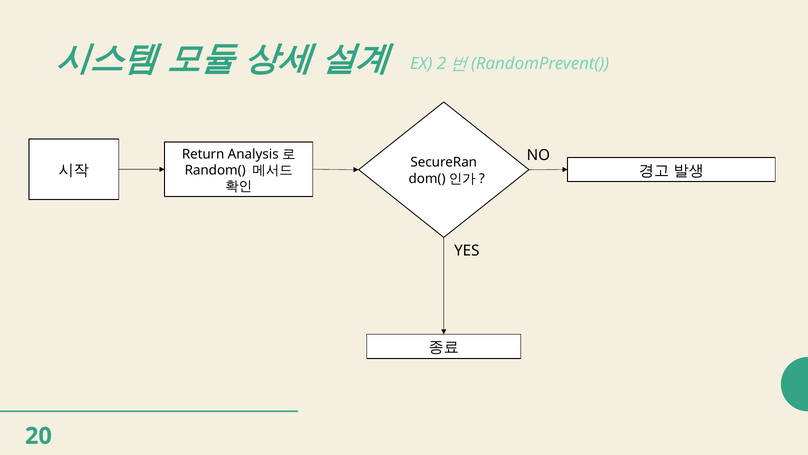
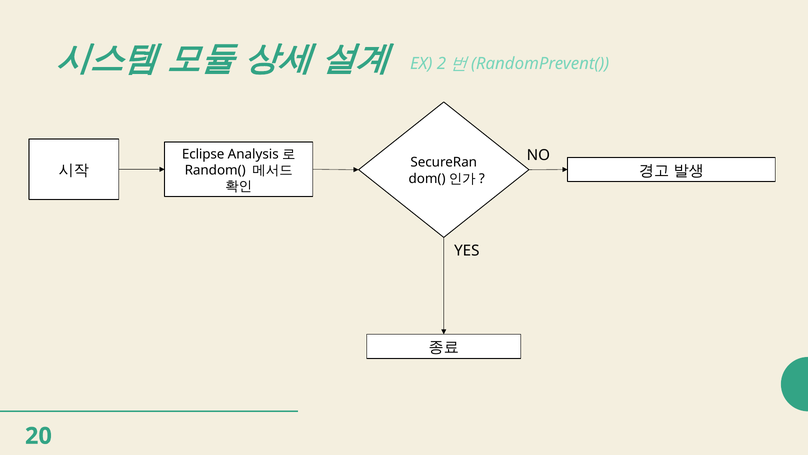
Return: Return -> Eclipse (203, 154)
